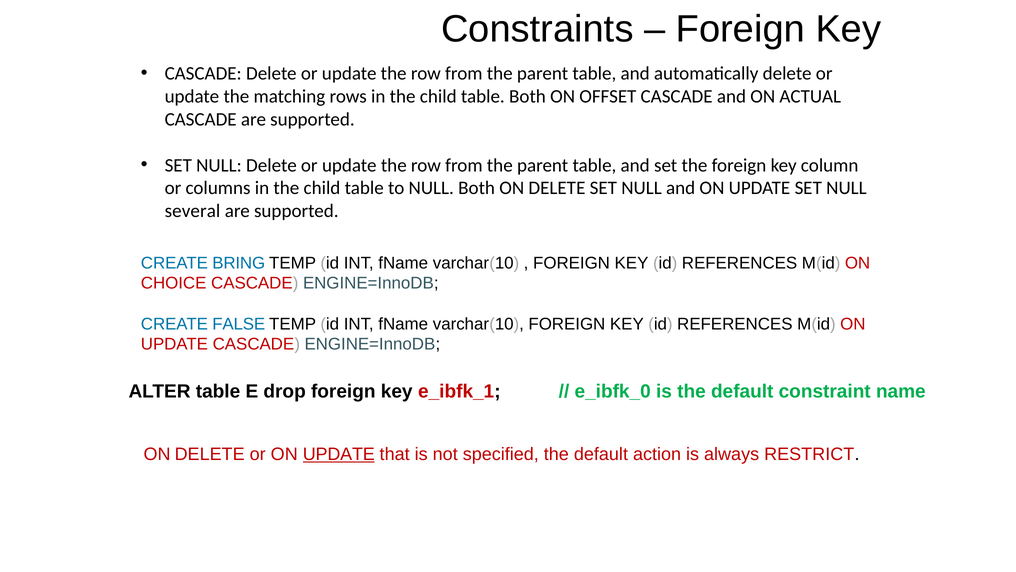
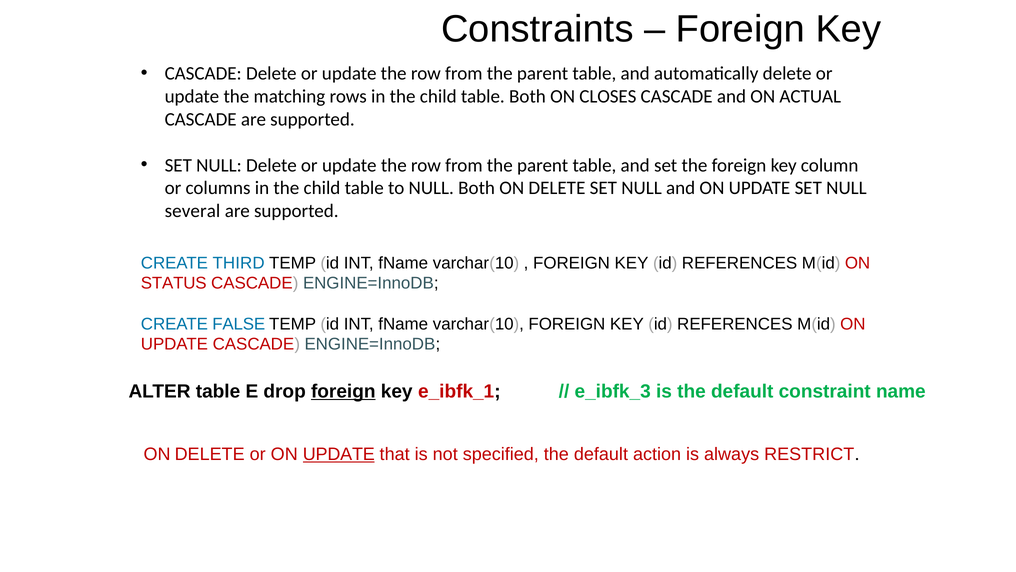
OFFSET: OFFSET -> CLOSES (608, 97)
BRING: BRING -> THIRD (239, 263)
CHOICE: CHOICE -> STATUS (174, 283)
foreign underline: none -> present (343, 391)
e_ibfk_0: e_ibfk_0 -> e_ibfk_3 (613, 391)
